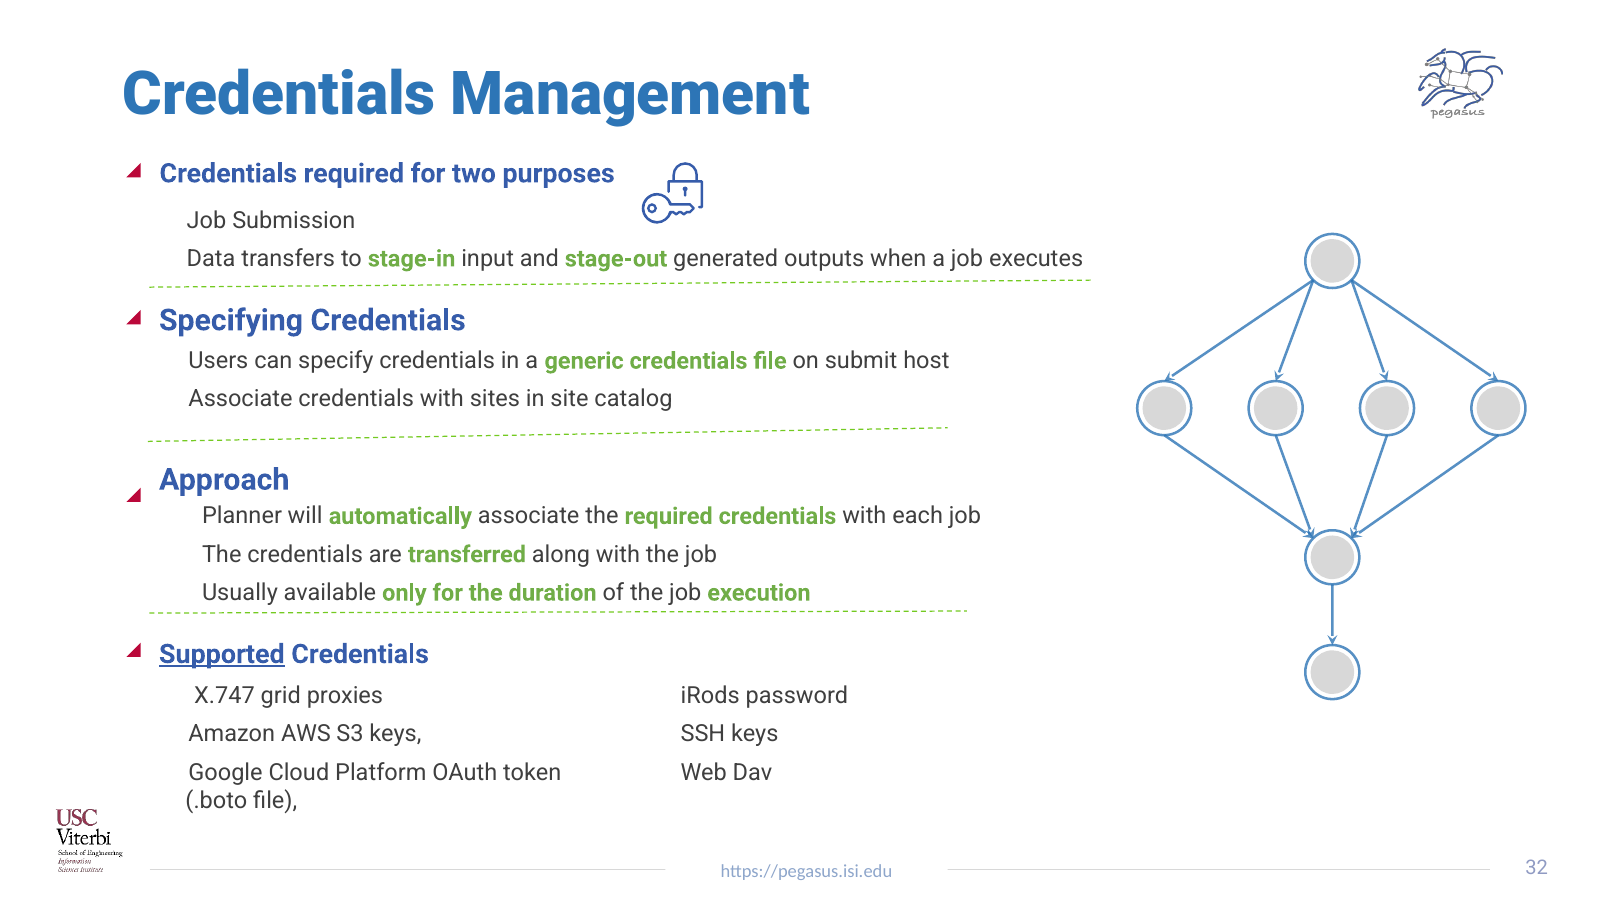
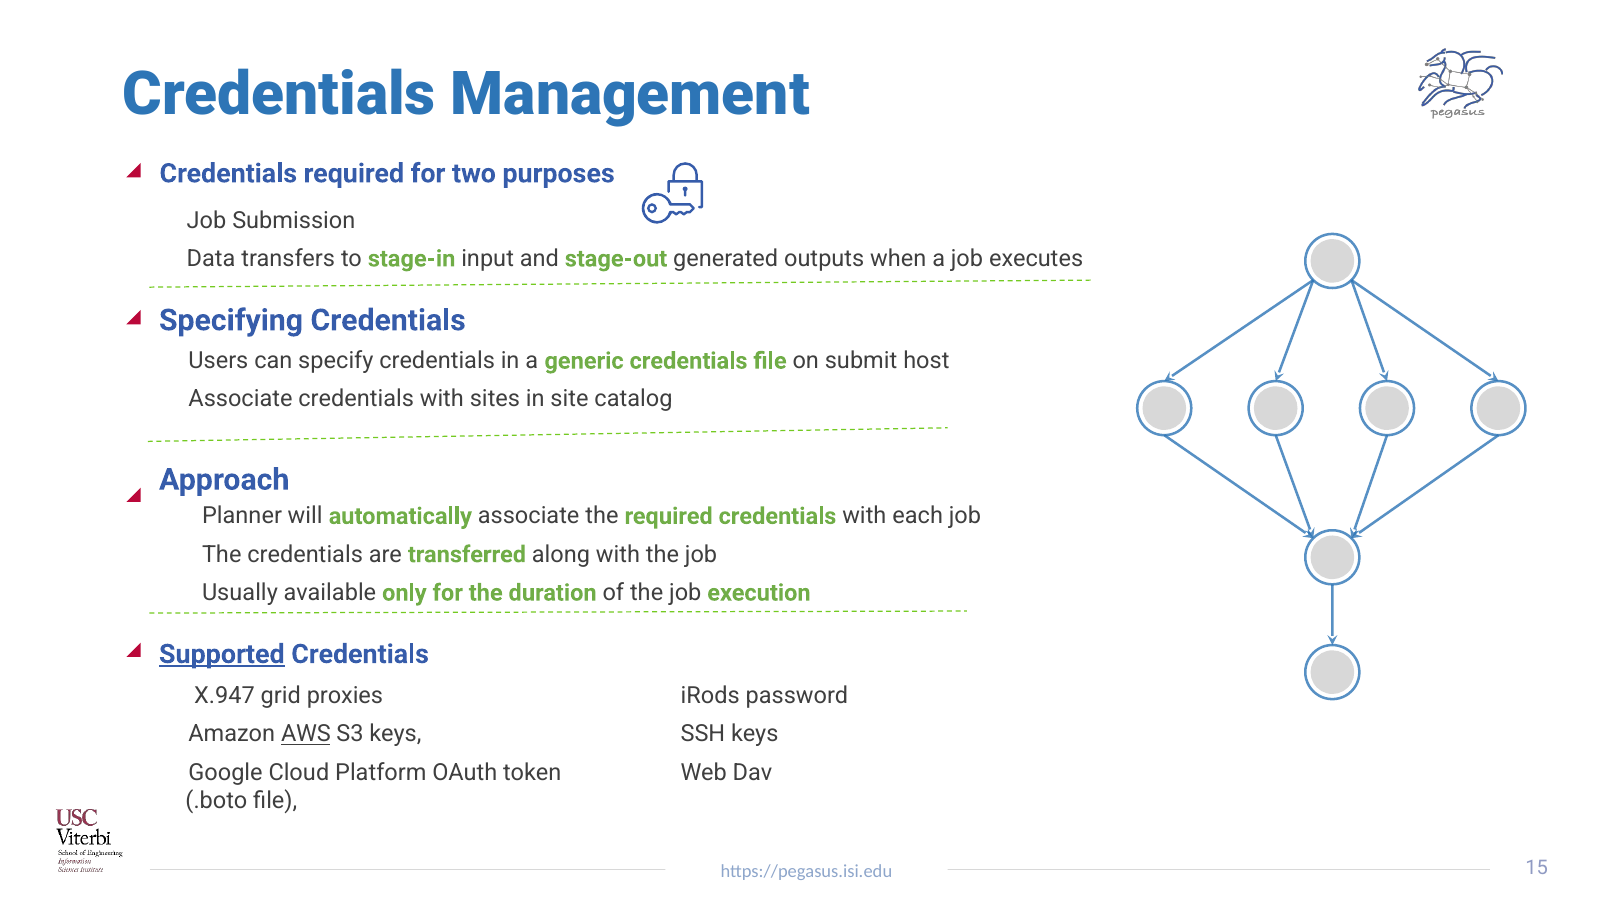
X.747: X.747 -> X.947 (225, 696)
AWS underline: none -> present (306, 734)
32: 32 -> 15 (1537, 868)
